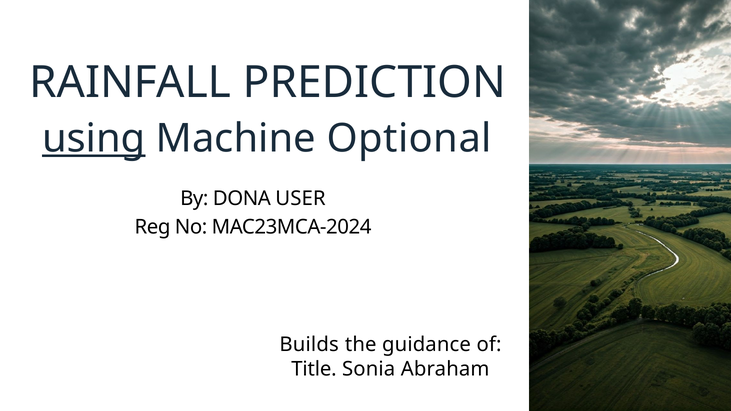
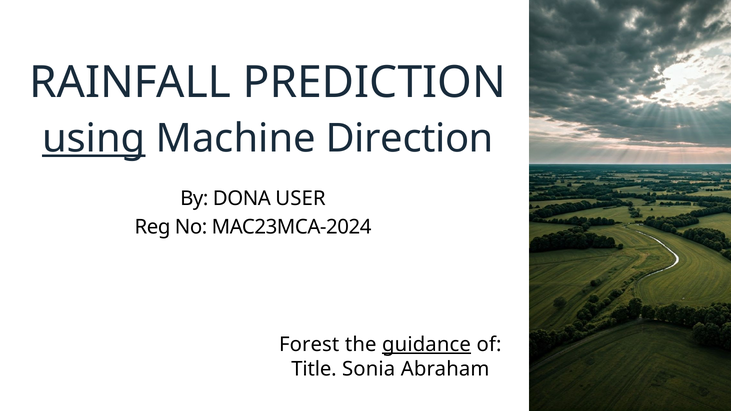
Optional: Optional -> Direction (410, 139)
Builds: Builds -> Forest (309, 345)
guidance underline: none -> present (426, 345)
